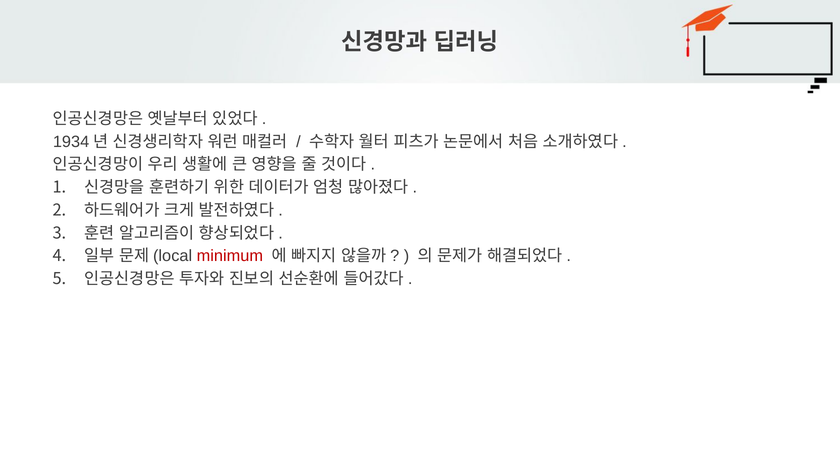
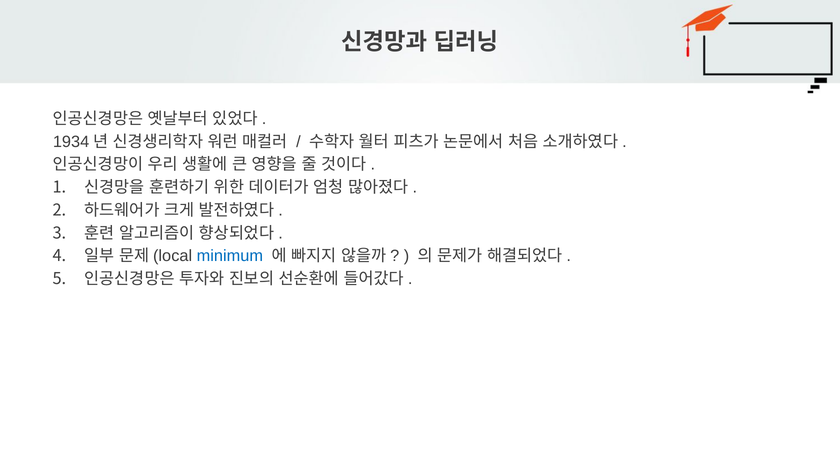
minimum colour: red -> blue (230, 256)
